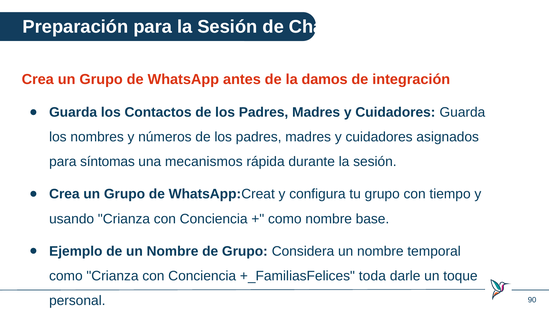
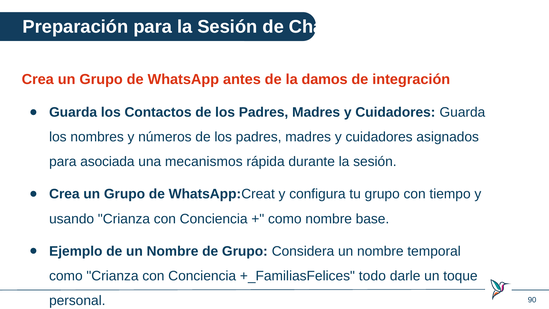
síntomas: síntomas -> asociada (107, 162)
toda: toda -> todo (372, 276)
